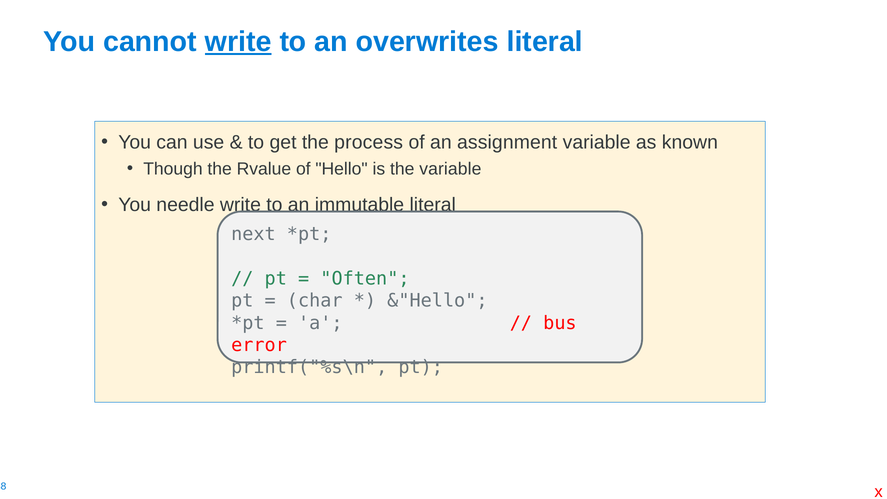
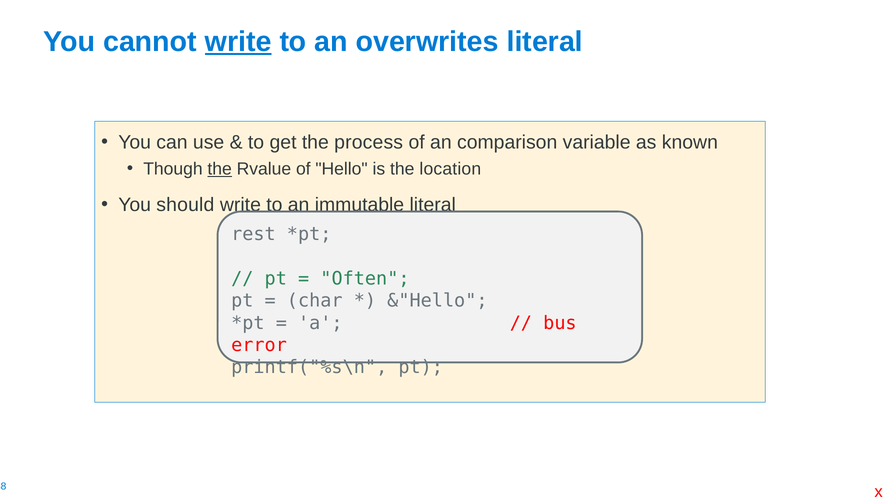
assignment: assignment -> comparison (507, 142)
the underline: none -> present (220, 169)
the variable: variable -> location (450, 169)
needle: needle -> should (185, 205)
next: next -> rest (253, 234)
